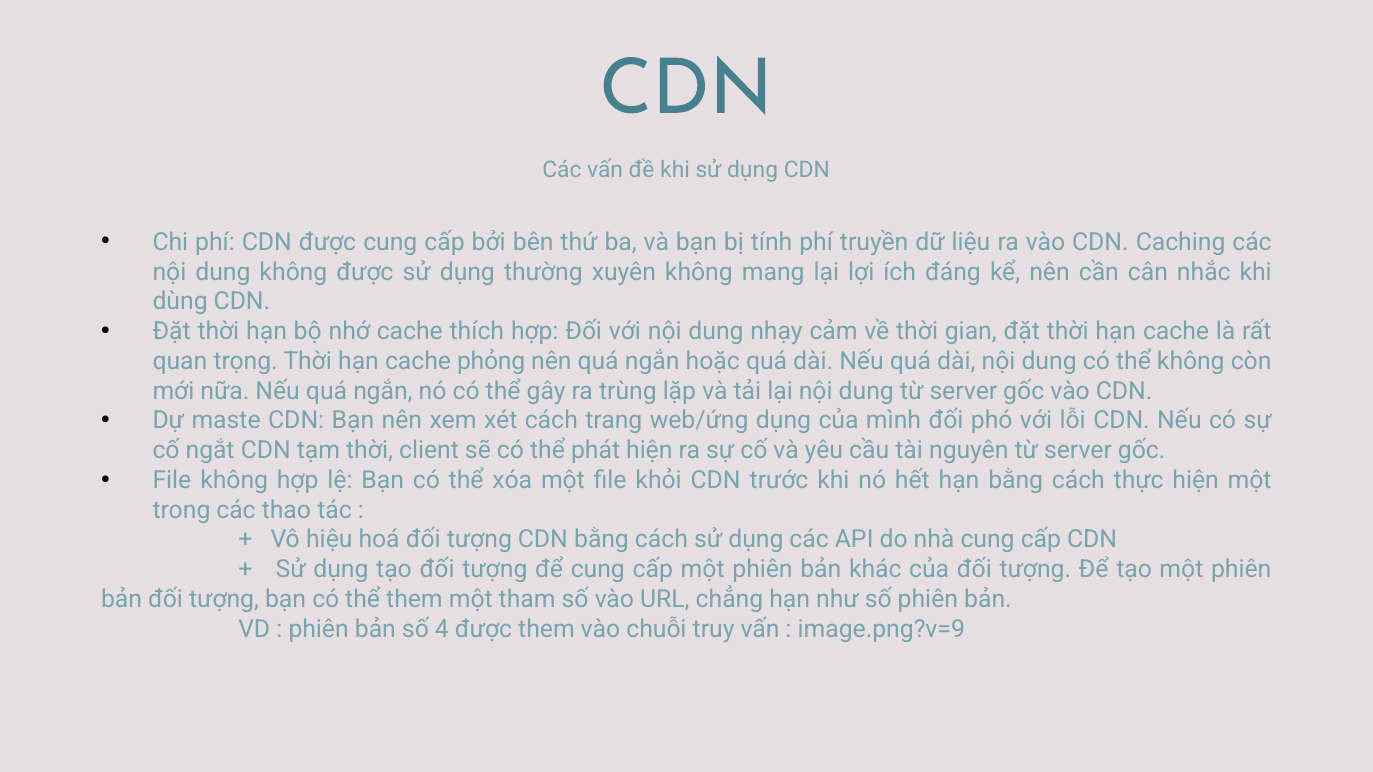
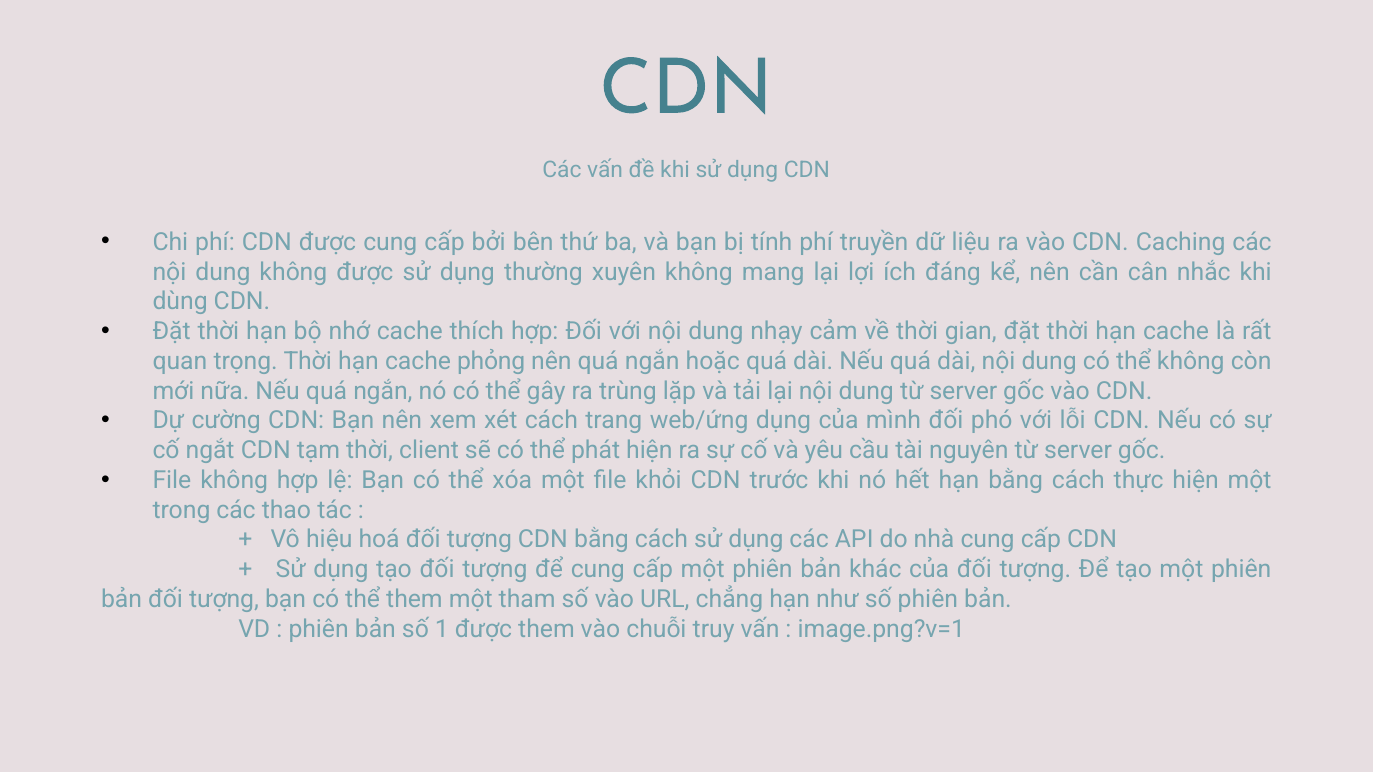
maste: maste -> cường (226, 421)
4: 4 -> 1 (442, 629)
image.png?v=9: image.png?v=9 -> image.png?v=1 (881, 629)
